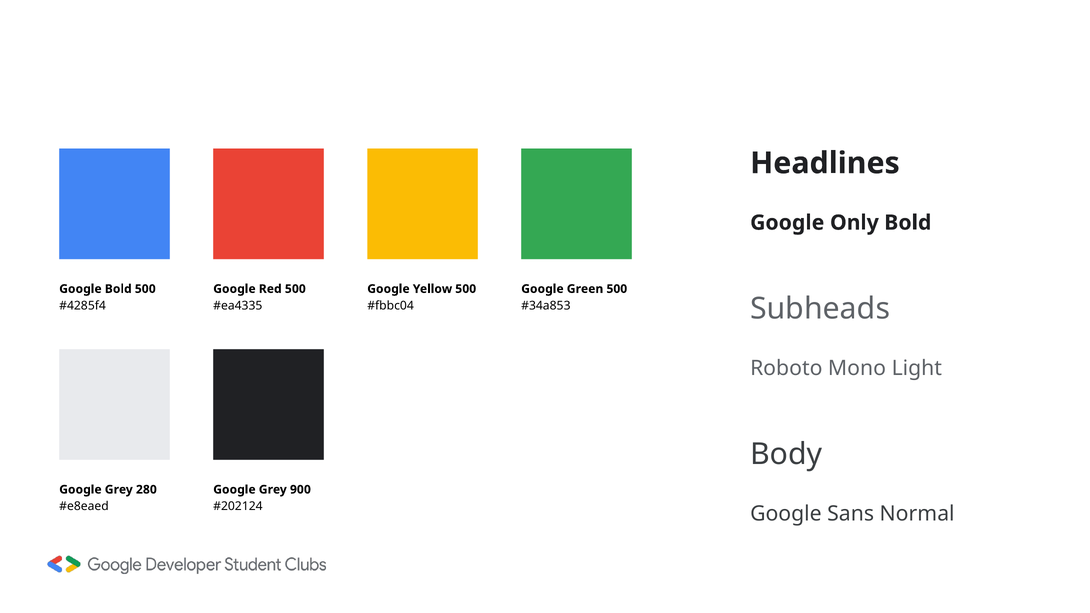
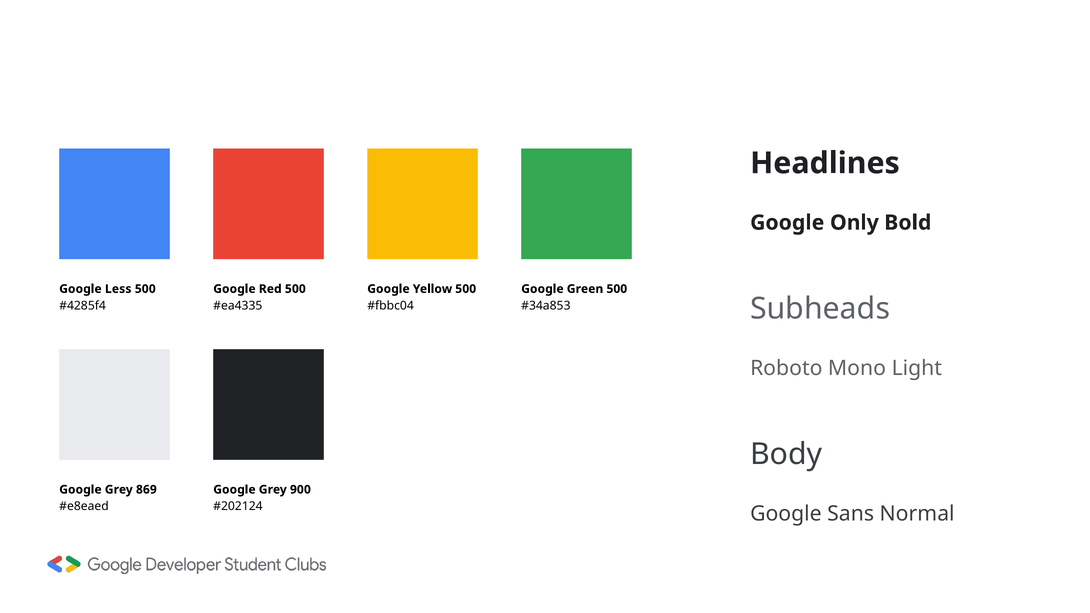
Google Bold: Bold -> Less (118, 289)
280: 280 -> 869 (146, 490)
